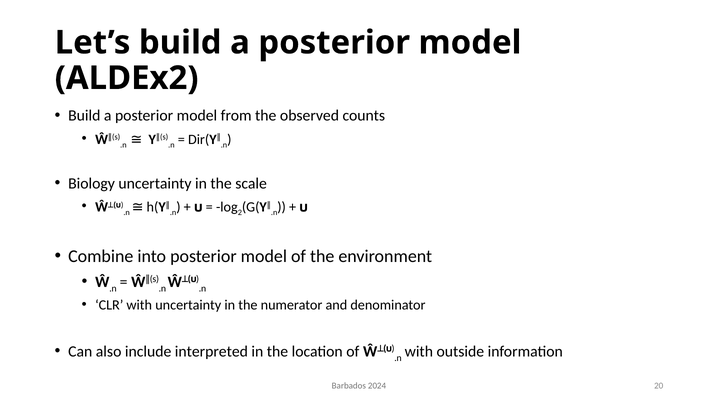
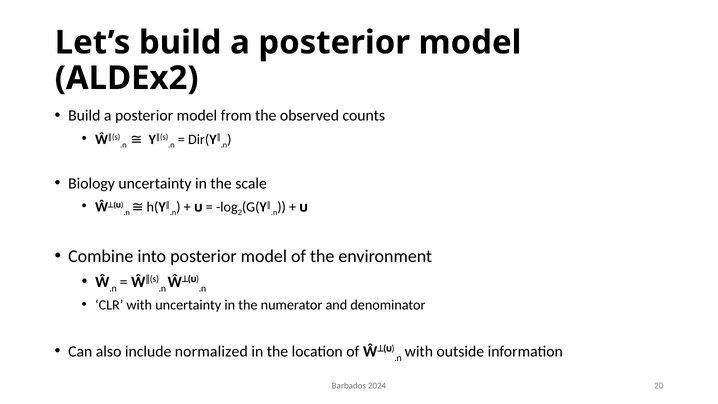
interpreted: interpreted -> normalized (211, 352)
